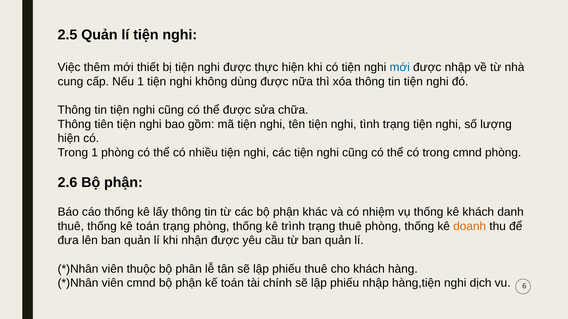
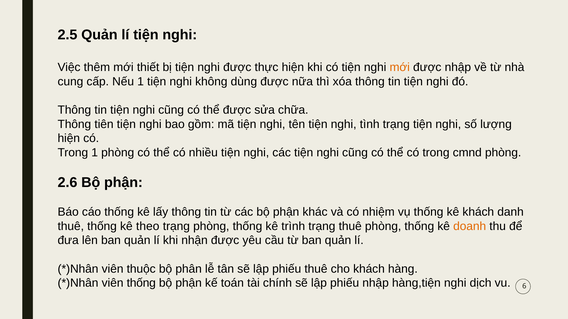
mới colour: blue -> orange (400, 68)
kê toán: toán -> theo (148, 227)
viên cmnd: cmnd -> thống (141, 283)
